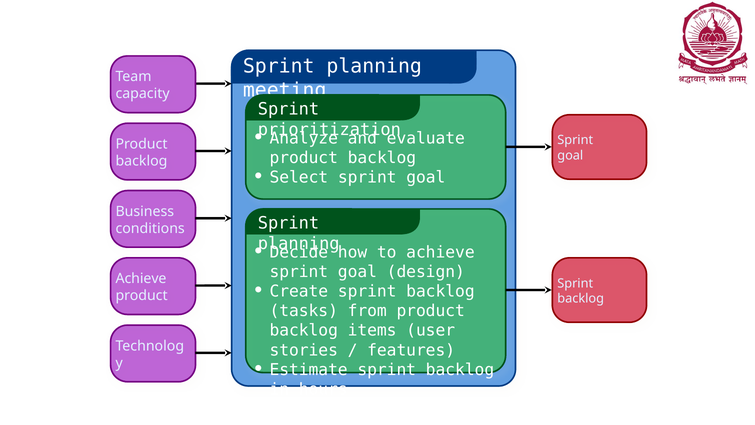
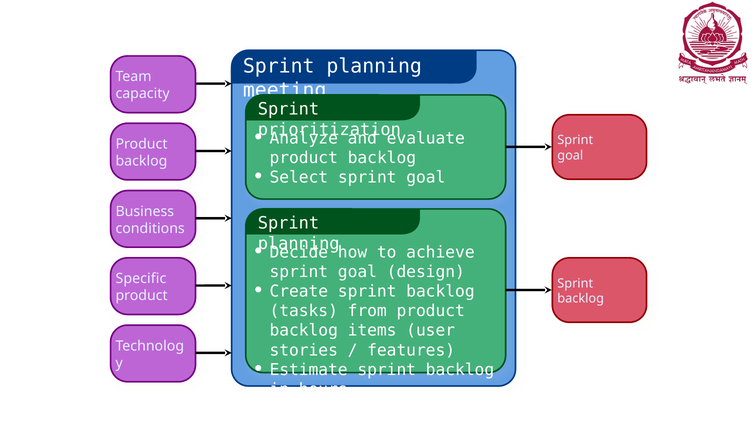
Achieve: Achieve -> Specific (141, 278)
